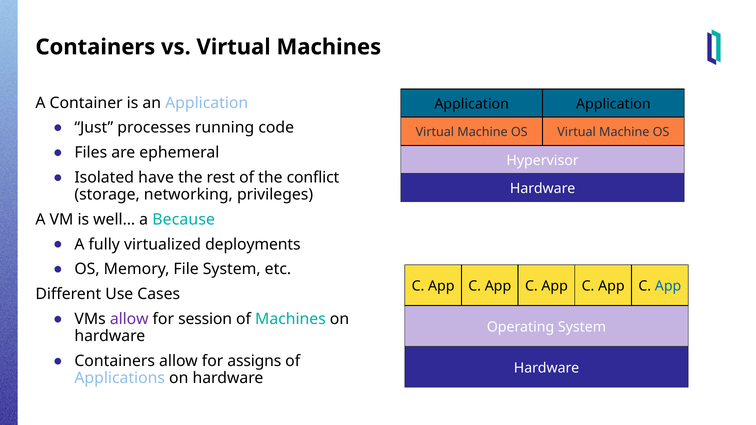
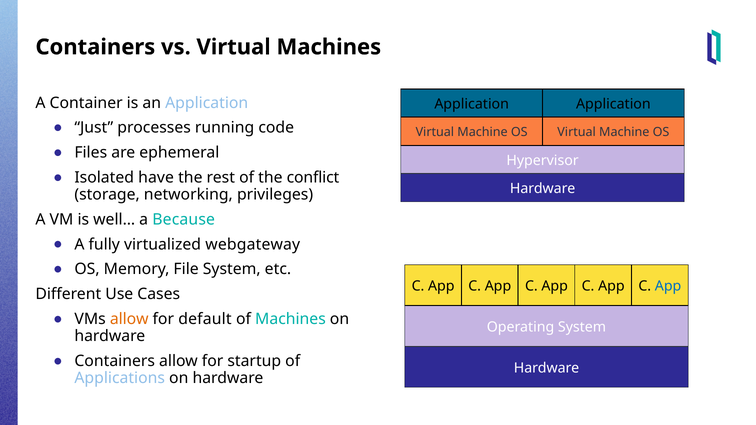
deployments: deployments -> webgateway (253, 245)
allow colour: purple -> orange (129, 319)
session: session -> default (205, 319)
assigns: assigns -> startup (254, 361)
